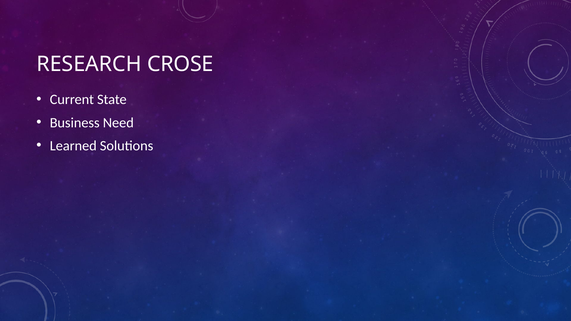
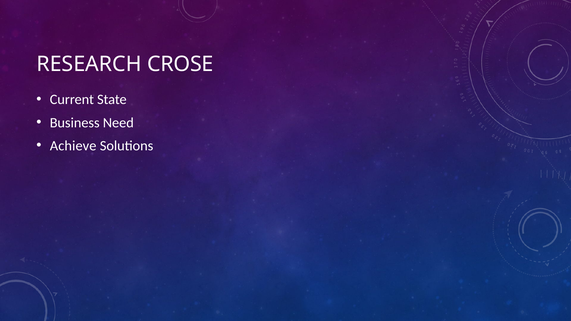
Learned: Learned -> Achieve (73, 146)
